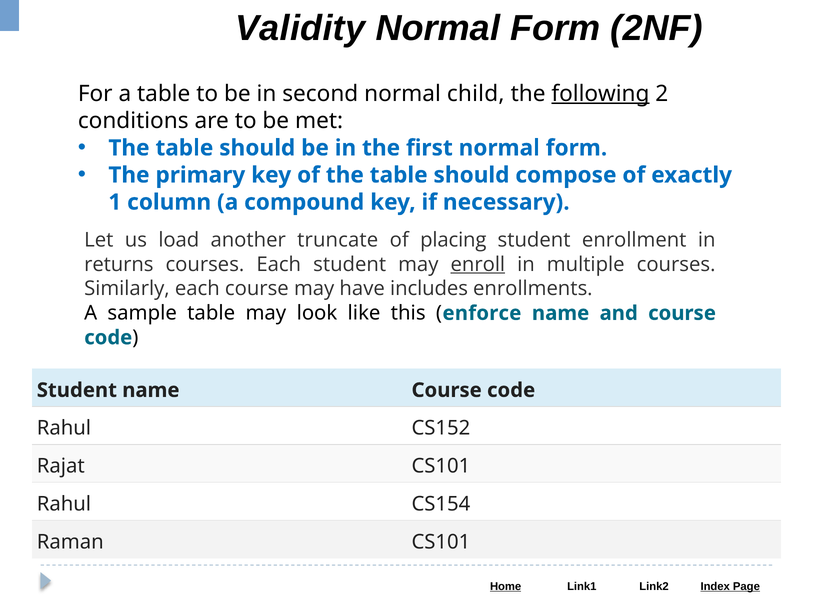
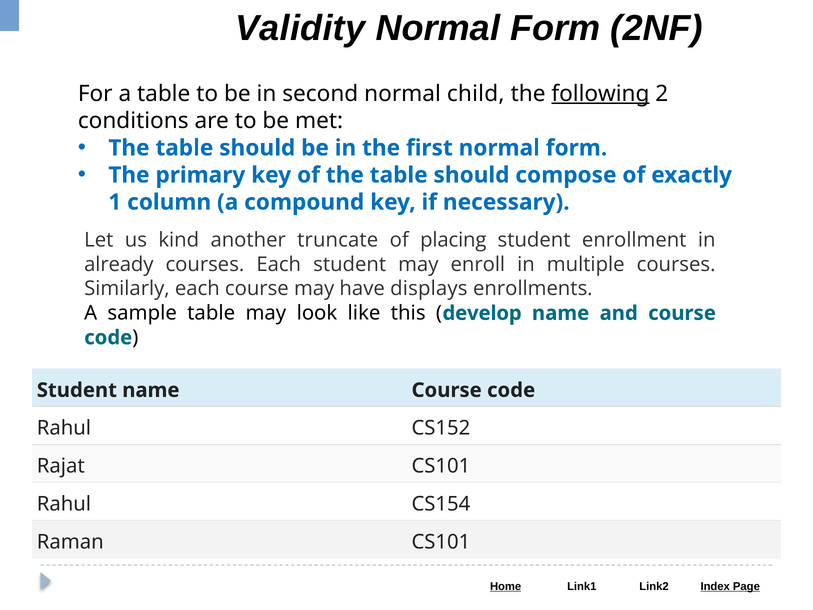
load: load -> kind (179, 240)
returns: returns -> already (119, 264)
enroll underline: present -> none (478, 264)
includes: includes -> displays (429, 289)
enforce: enforce -> develop (482, 313)
